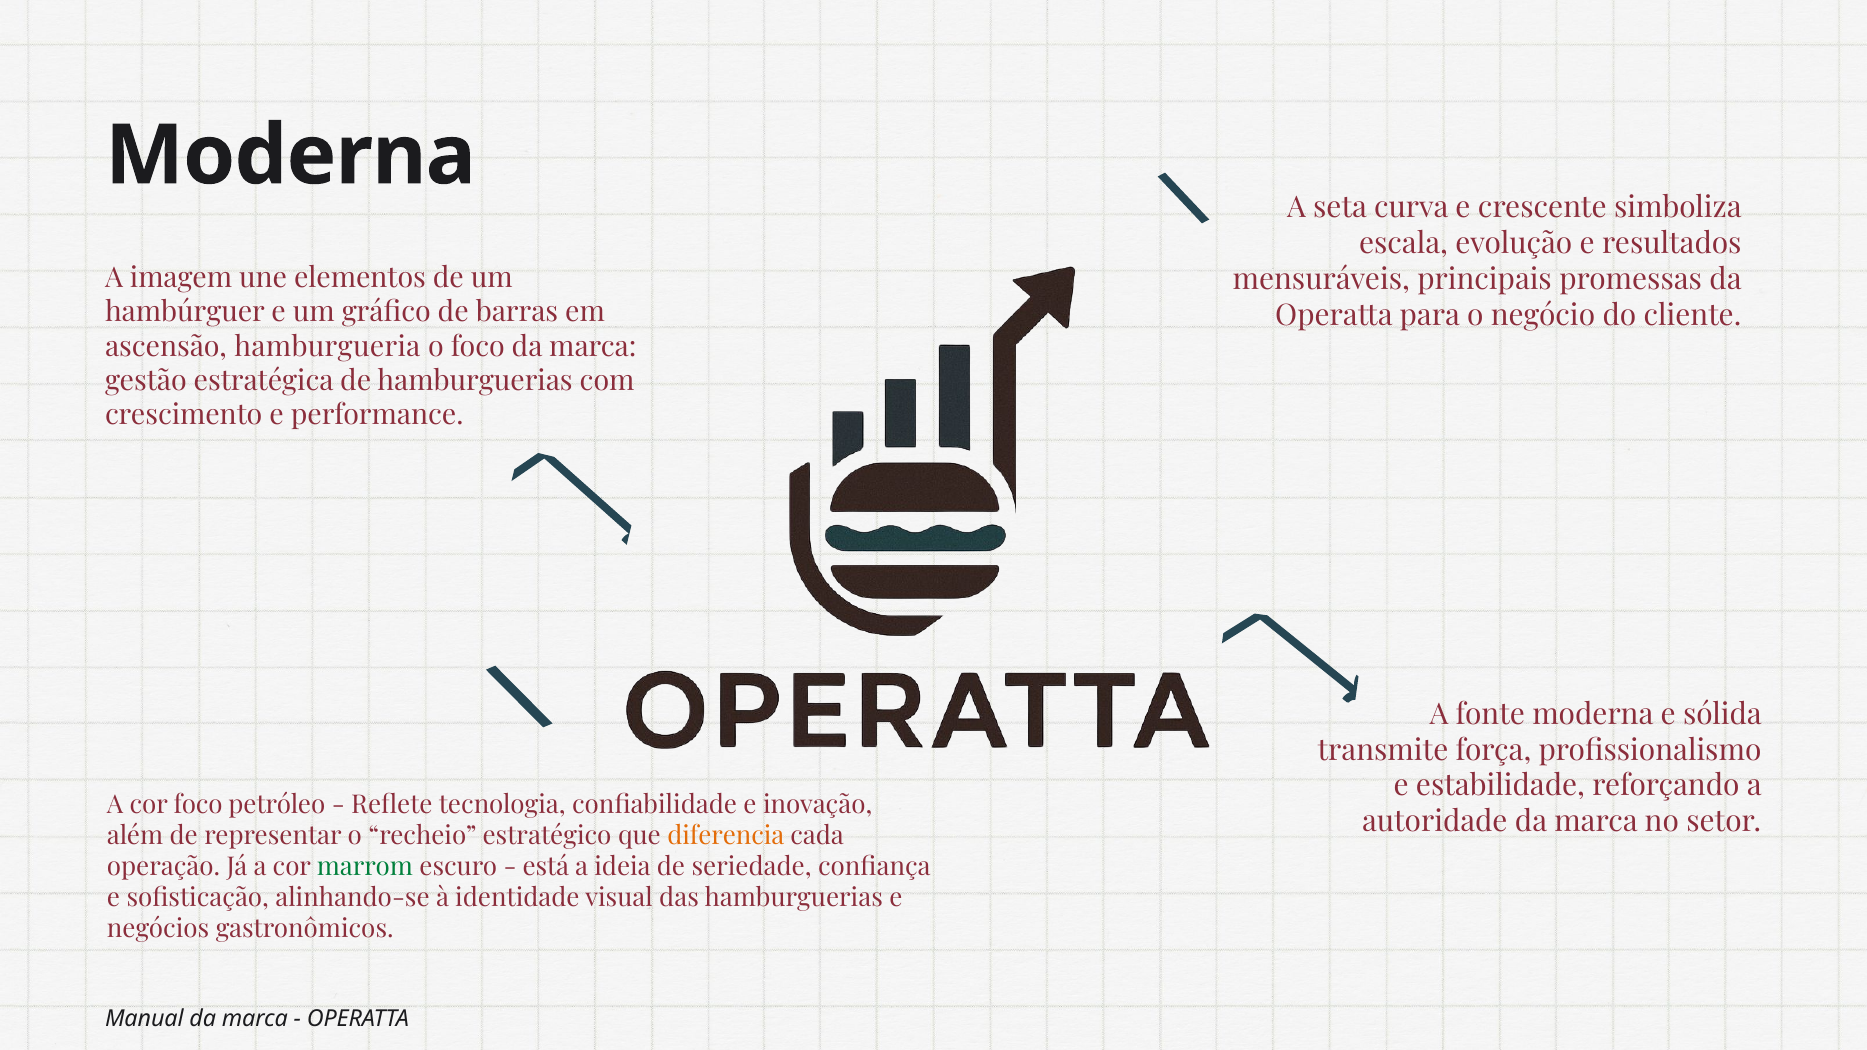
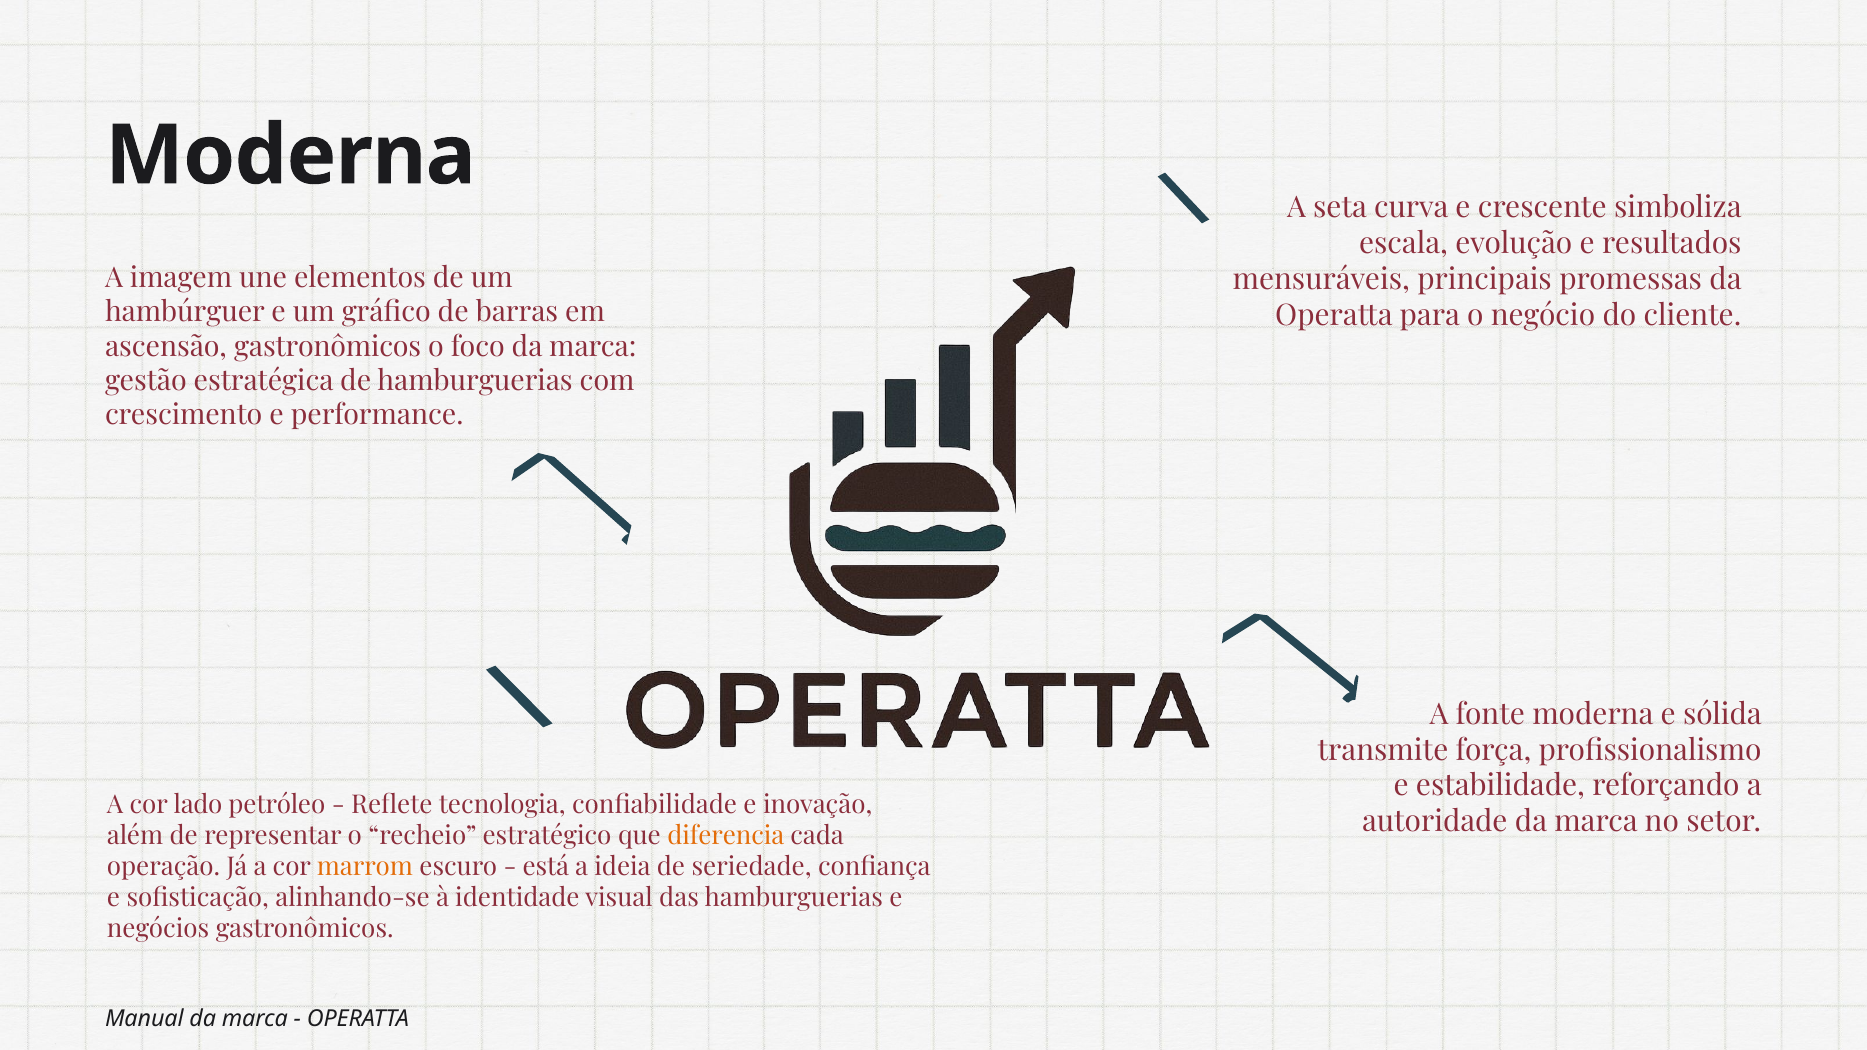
ascensão hamburgueria: hamburgueria -> gastronômicos (328, 347)
cor foco: foco -> lado (198, 805)
marrom colour: green -> orange (365, 867)
